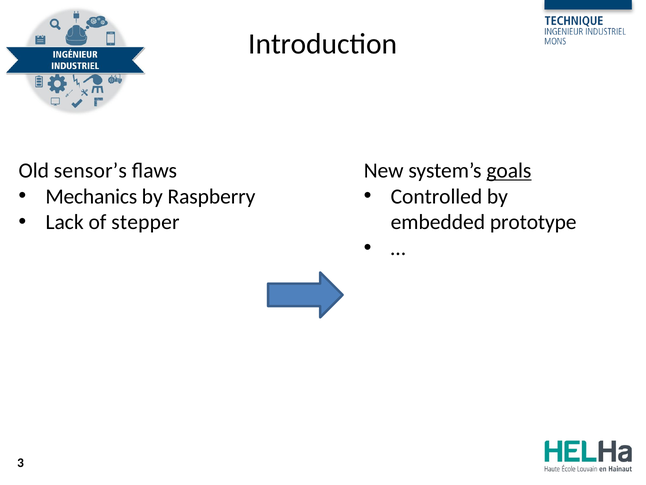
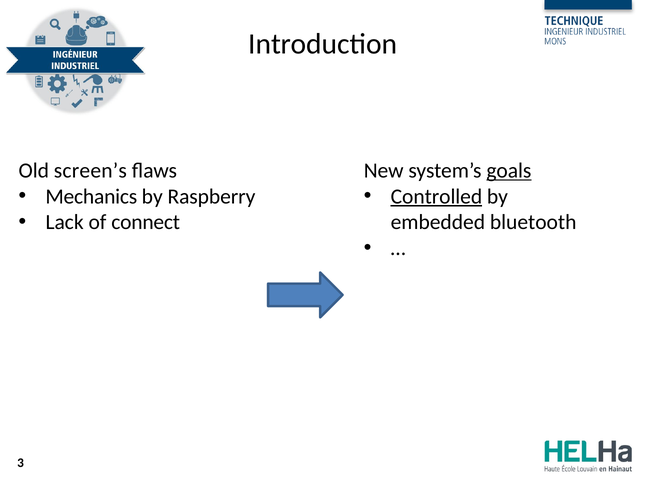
sensor’s: sensor’s -> screen’s (90, 170)
Controlled underline: none -> present (436, 196)
stepper: stepper -> connect (146, 222)
prototype: prototype -> bluetooth (533, 222)
